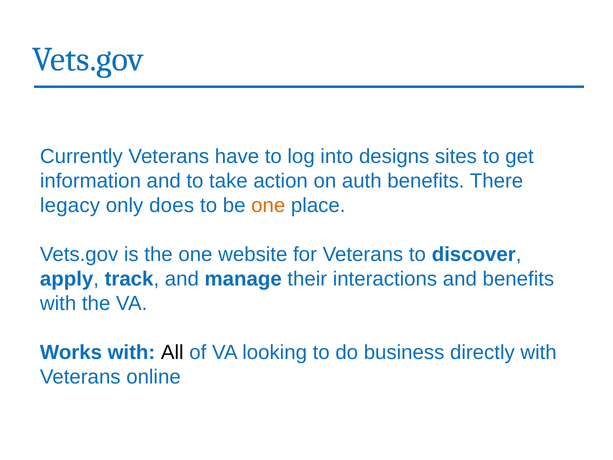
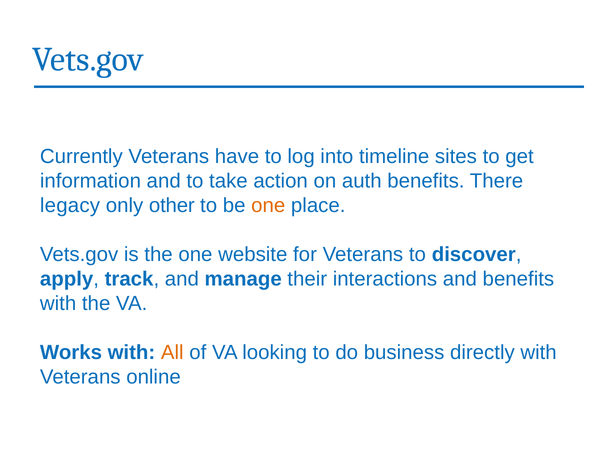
designs: designs -> timeline (394, 156)
does: does -> other (172, 205)
All colour: black -> orange (172, 352)
